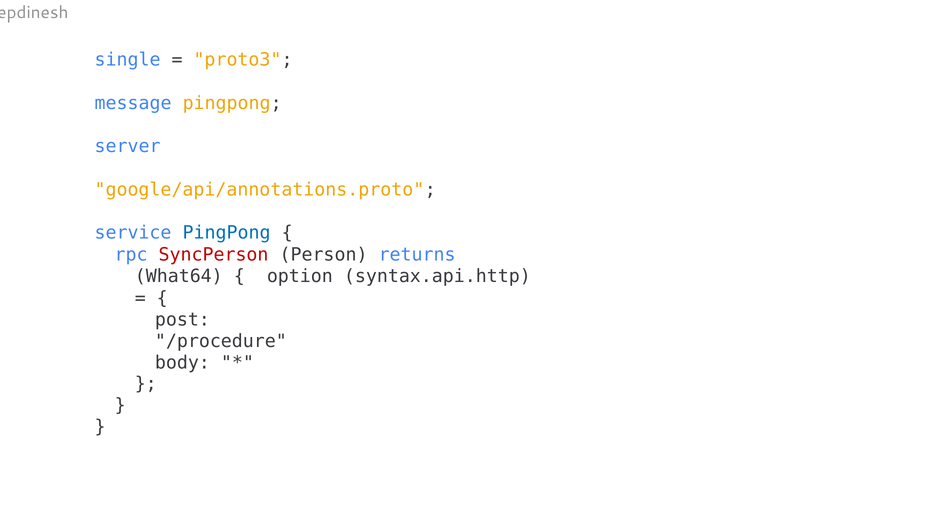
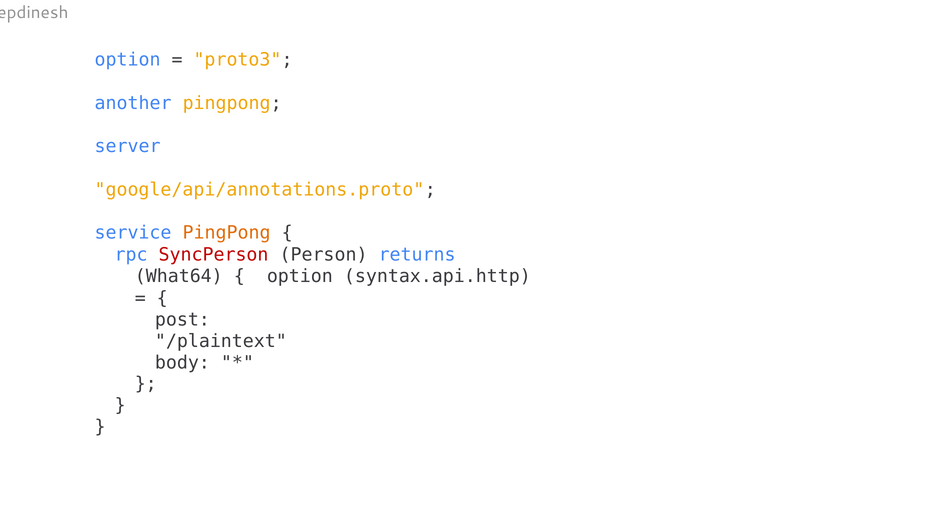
single: single -> option (128, 60)
message: message -> another (133, 103)
PingPong colour: blue -> orange (227, 233)
/procedure: /procedure -> /plaintext (221, 341)
